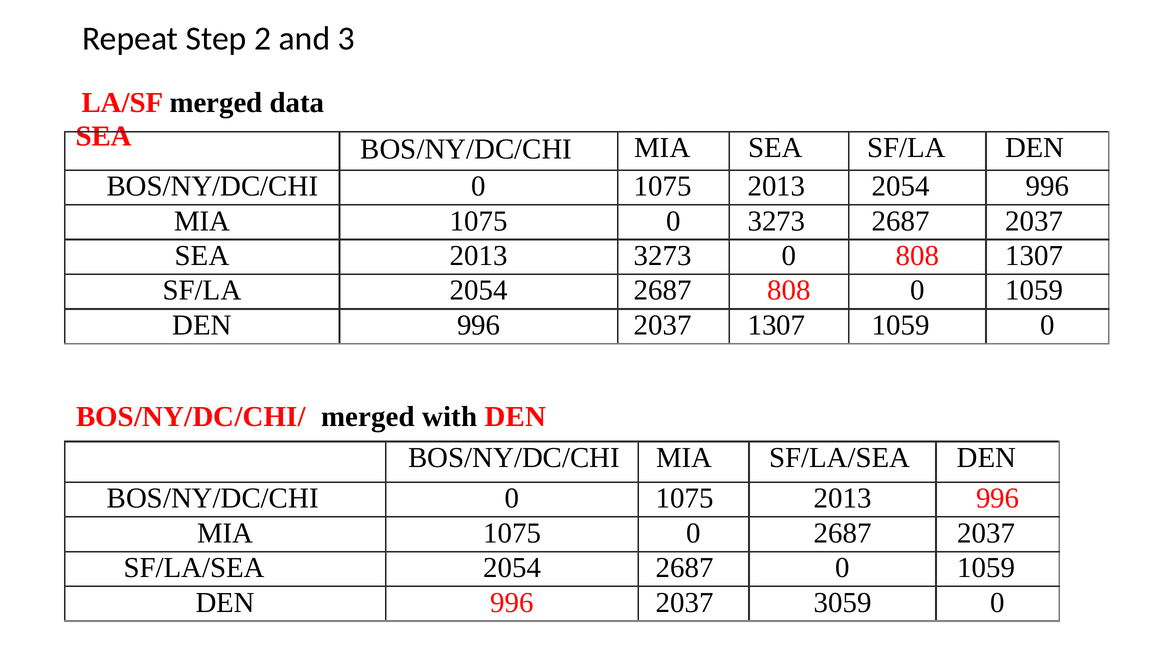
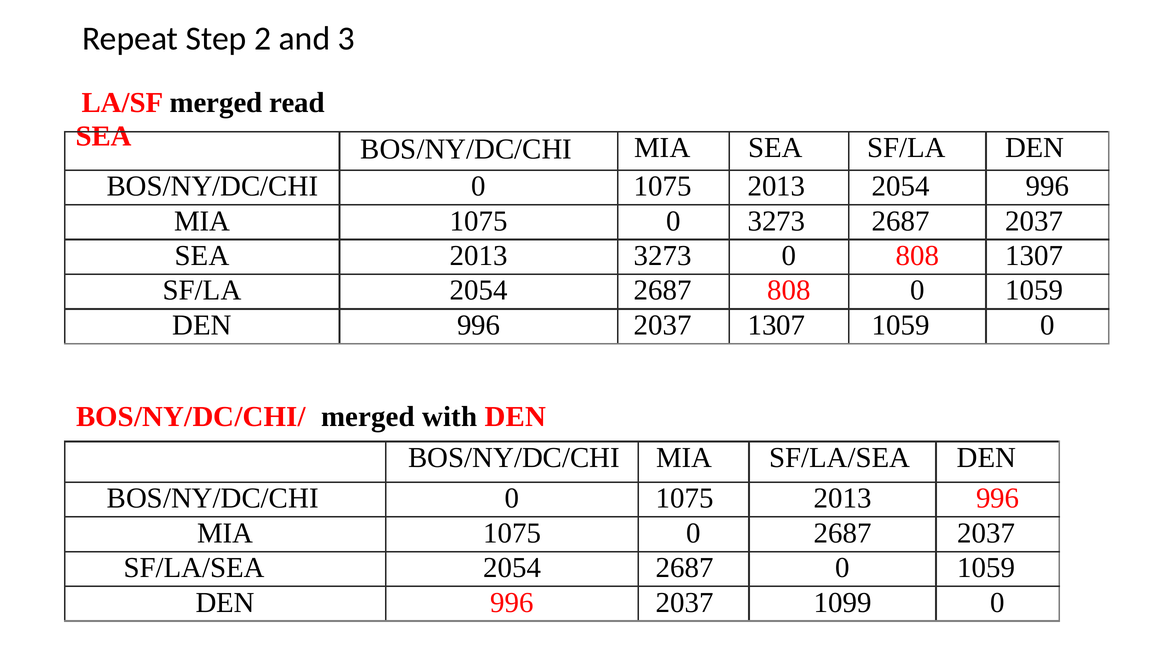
data: data -> read (297, 103)
3059: 3059 -> 1099 (843, 602)
